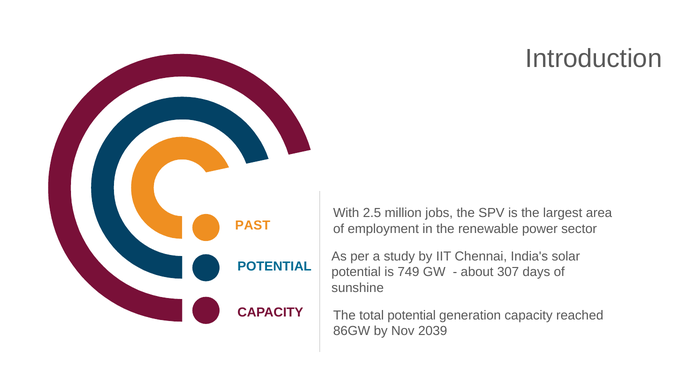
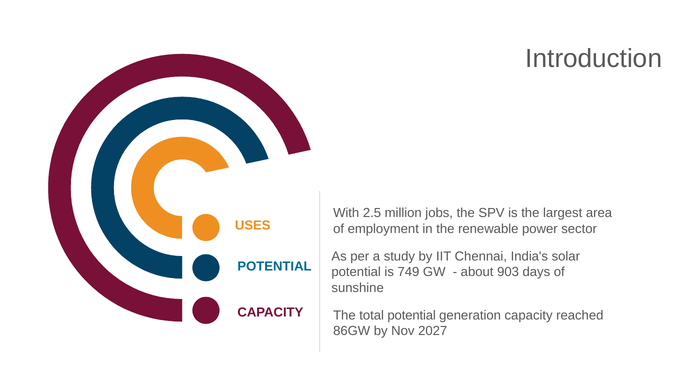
PAST: PAST -> USES (253, 226)
307: 307 -> 903 (508, 273)
2039: 2039 -> 2027 (433, 332)
